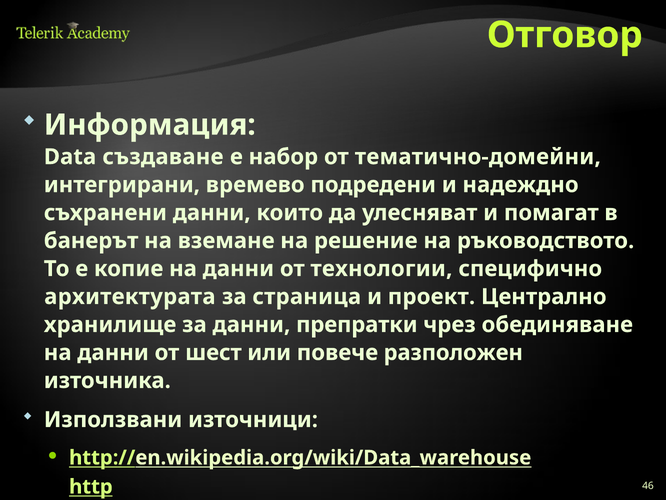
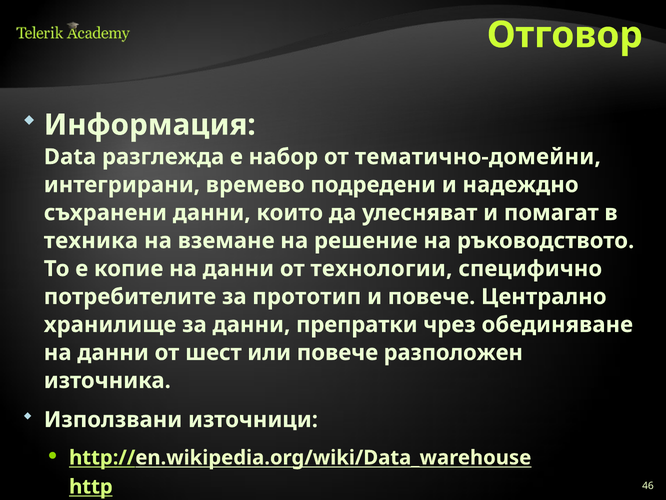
създаване: създаване -> разглежда (163, 157)
банерът: банерът -> техника (91, 241)
архитектурата: архитектурата -> потребителите (130, 296)
страница: страница -> прототип (307, 296)
и проект: проект -> повече (432, 296)
